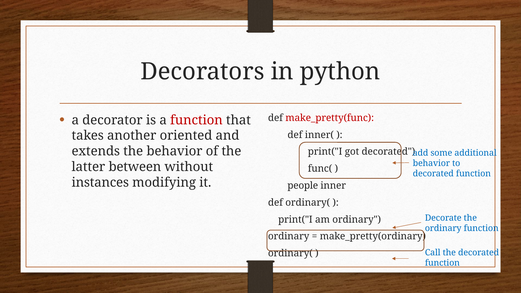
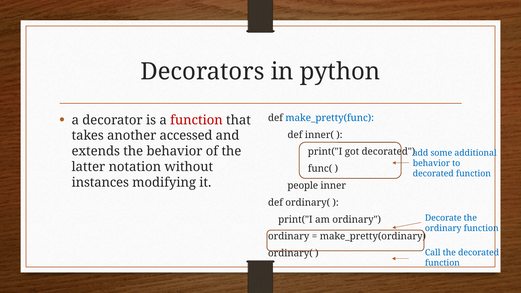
make_pretty(func colour: red -> blue (330, 118)
oriented: oriented -> accessed (186, 136)
between: between -> notation (135, 167)
